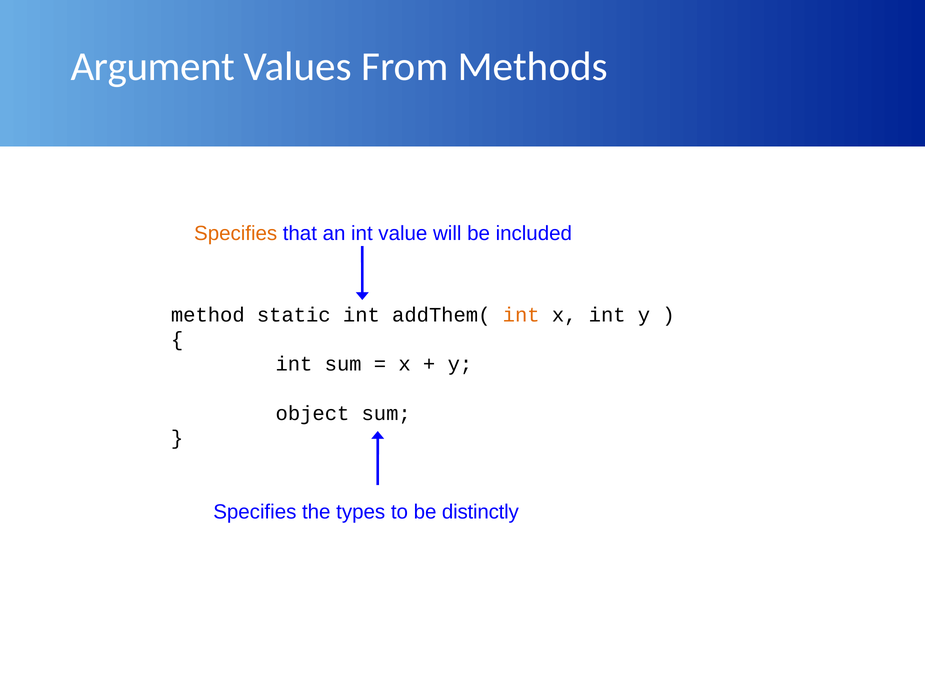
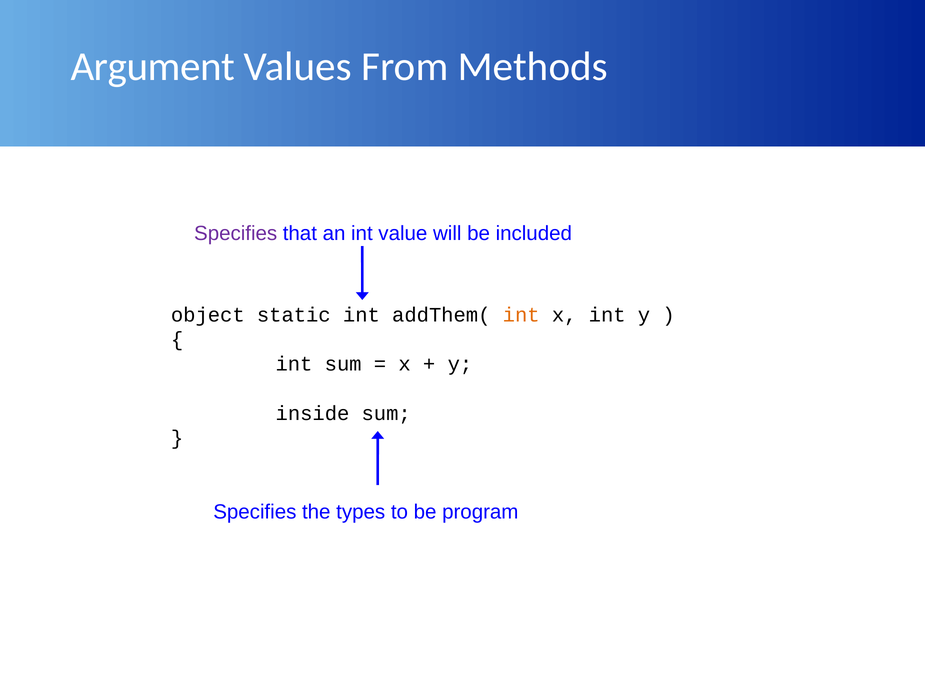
Specifies colour: orange -> purple (236, 233)
method: method -> object (208, 315)
object: object -> inside (312, 413)
distinctly: distinctly -> program (480, 512)
